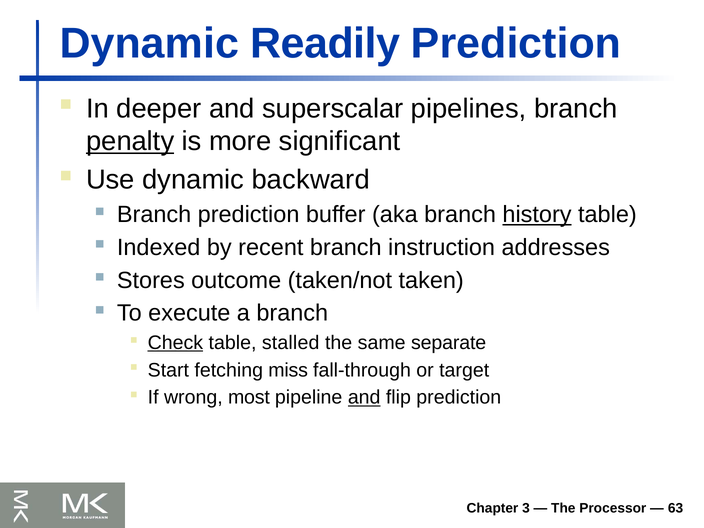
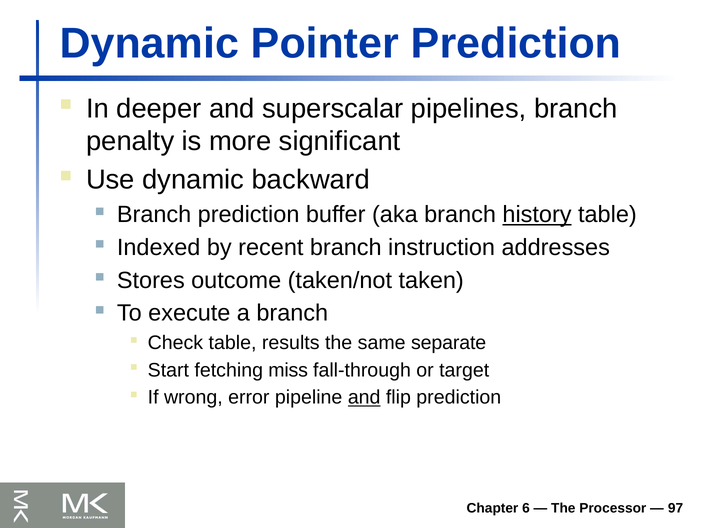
Readily: Readily -> Pointer (325, 44)
penalty underline: present -> none (130, 141)
Check underline: present -> none (175, 343)
stalled: stalled -> results (291, 343)
most: most -> error (249, 397)
3: 3 -> 6 (526, 508)
63: 63 -> 97 (676, 508)
